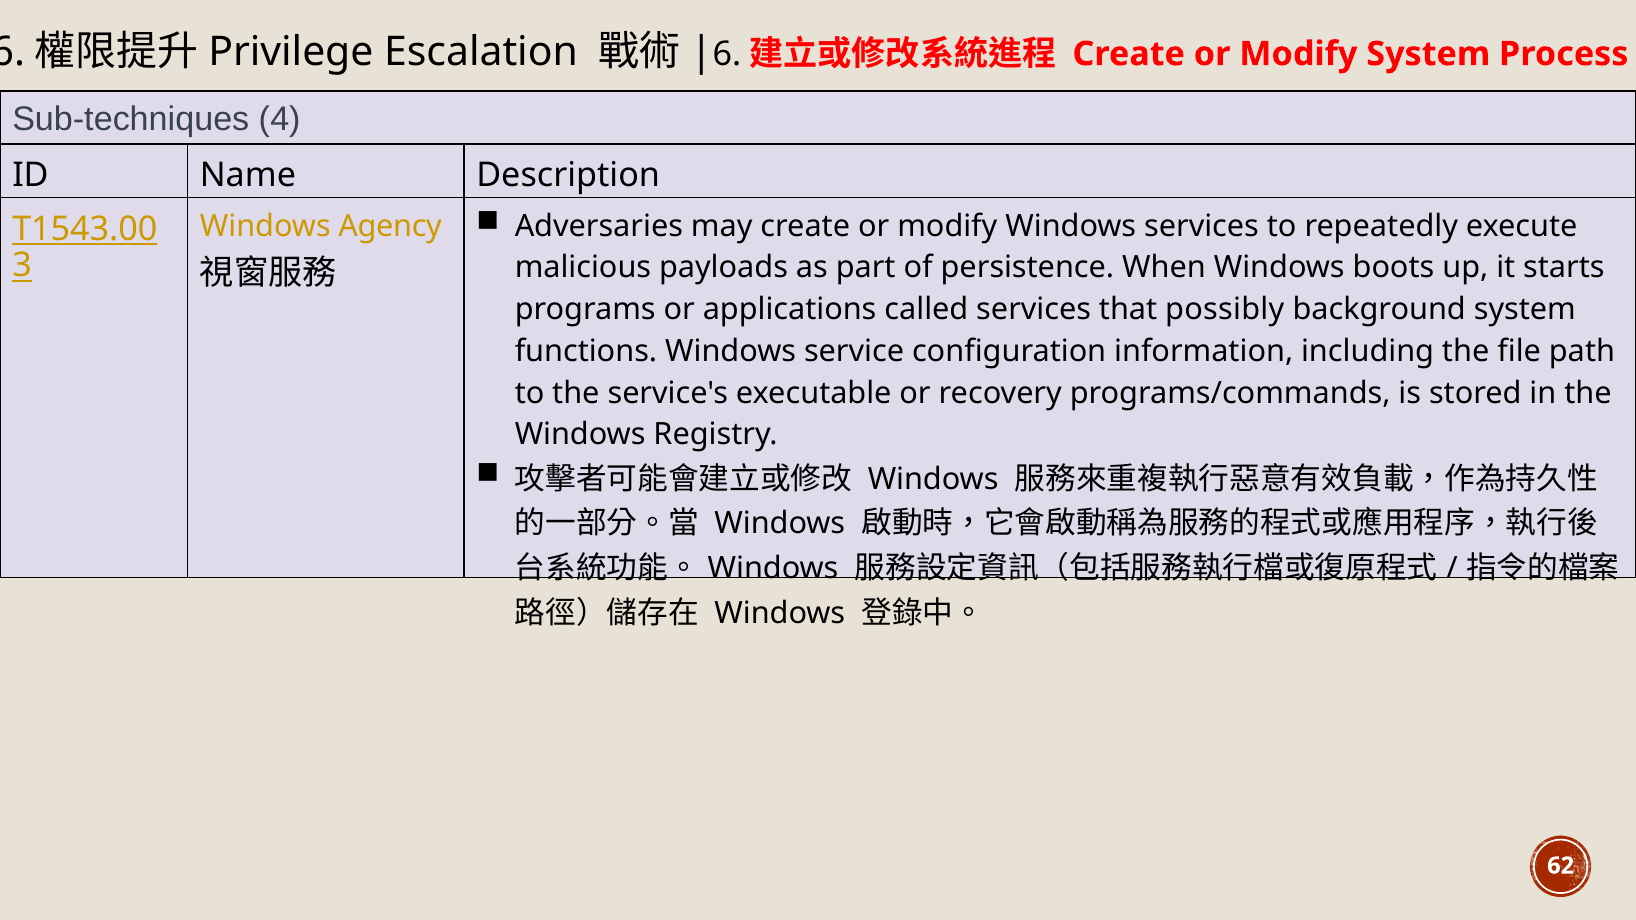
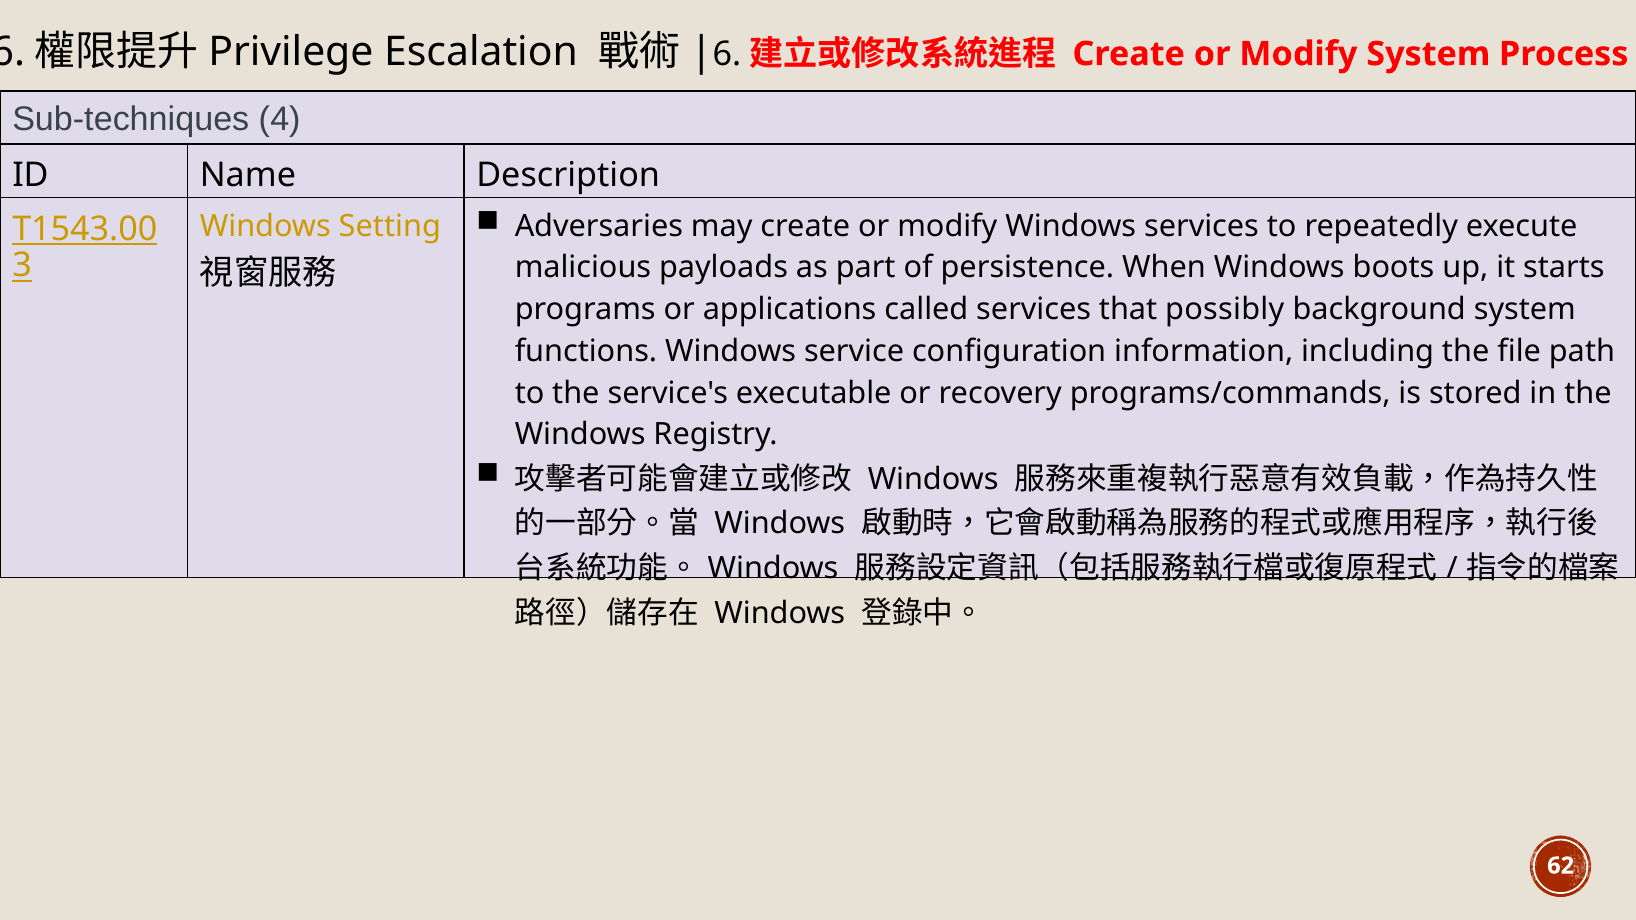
Agency: Agency -> Setting (390, 226)
